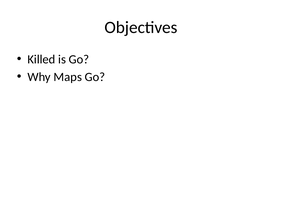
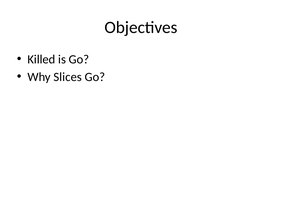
Maps: Maps -> Slices (68, 77)
